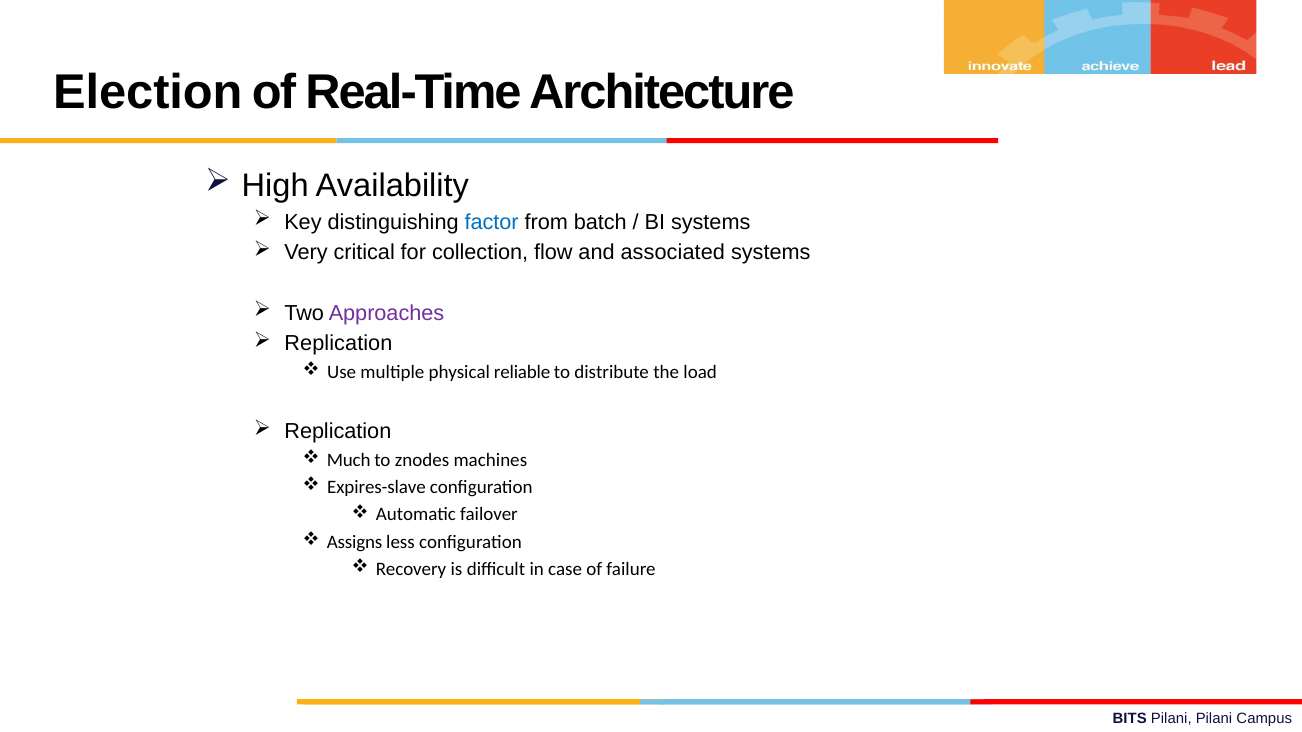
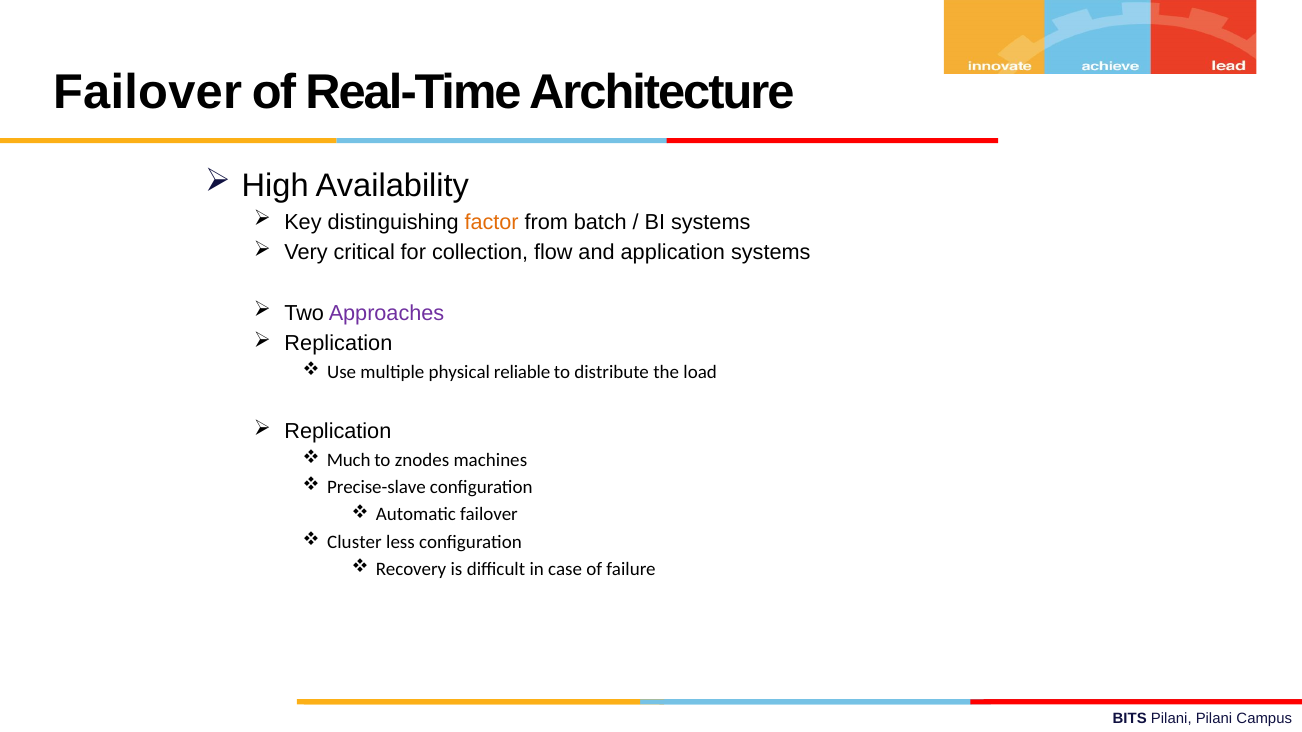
Election: Election -> Failover (148, 93)
factor colour: blue -> orange (492, 222)
associated: associated -> application (673, 253)
Expires-slave: Expires-slave -> Precise-slave (376, 488)
Assigns: Assigns -> Cluster (354, 542)
